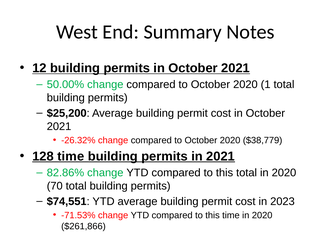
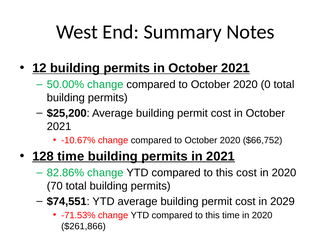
1: 1 -> 0 (266, 85)
-26.32%: -26.32% -> -10.67% (78, 140)
$38,779: $38,779 -> $66,752 (263, 140)
this total: total -> cost (247, 173)
2023: 2023 -> 2029 (282, 202)
